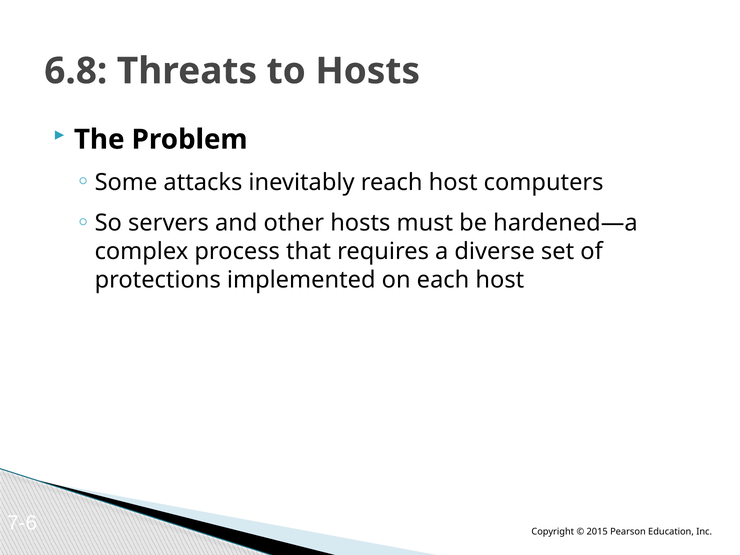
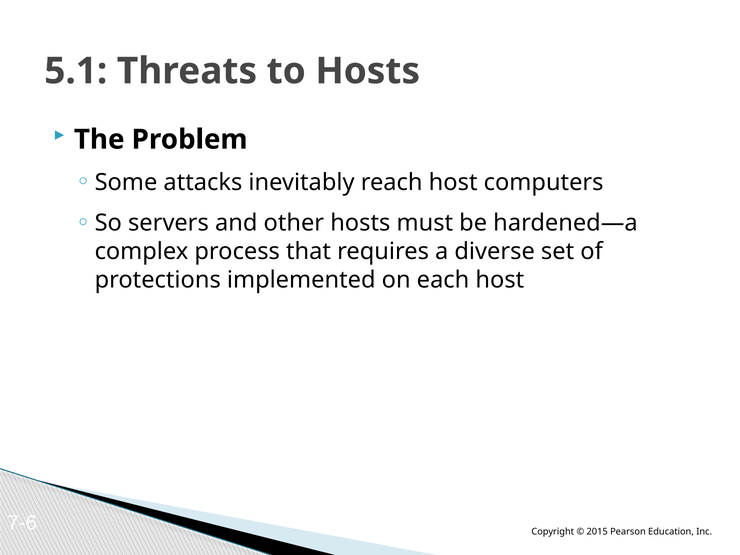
6.8: 6.8 -> 5.1 (76, 71)
